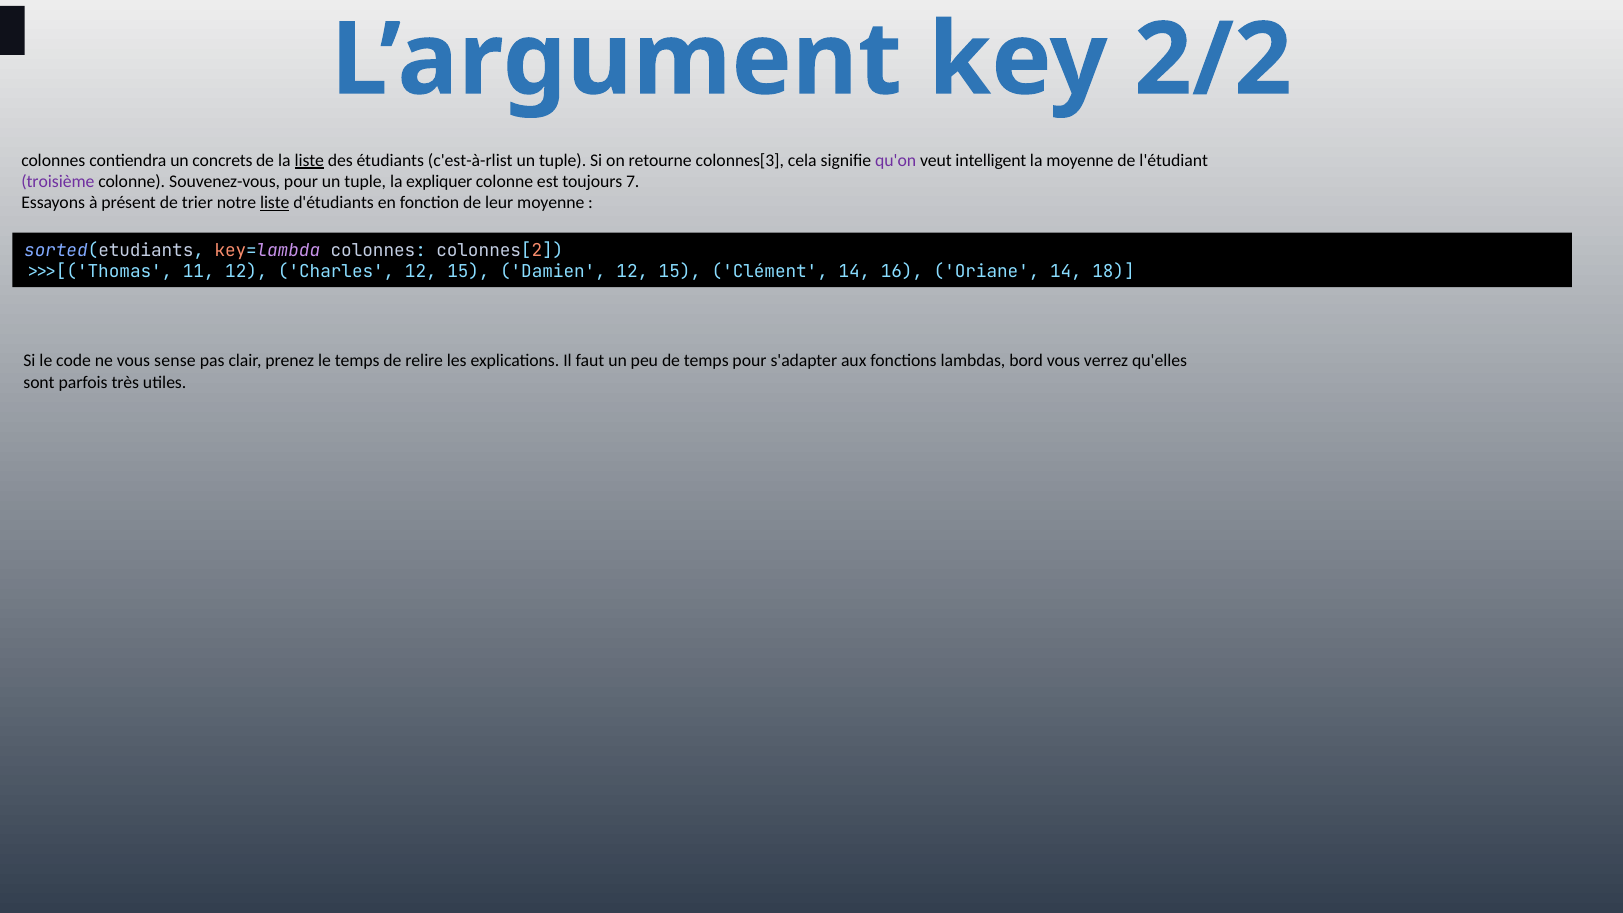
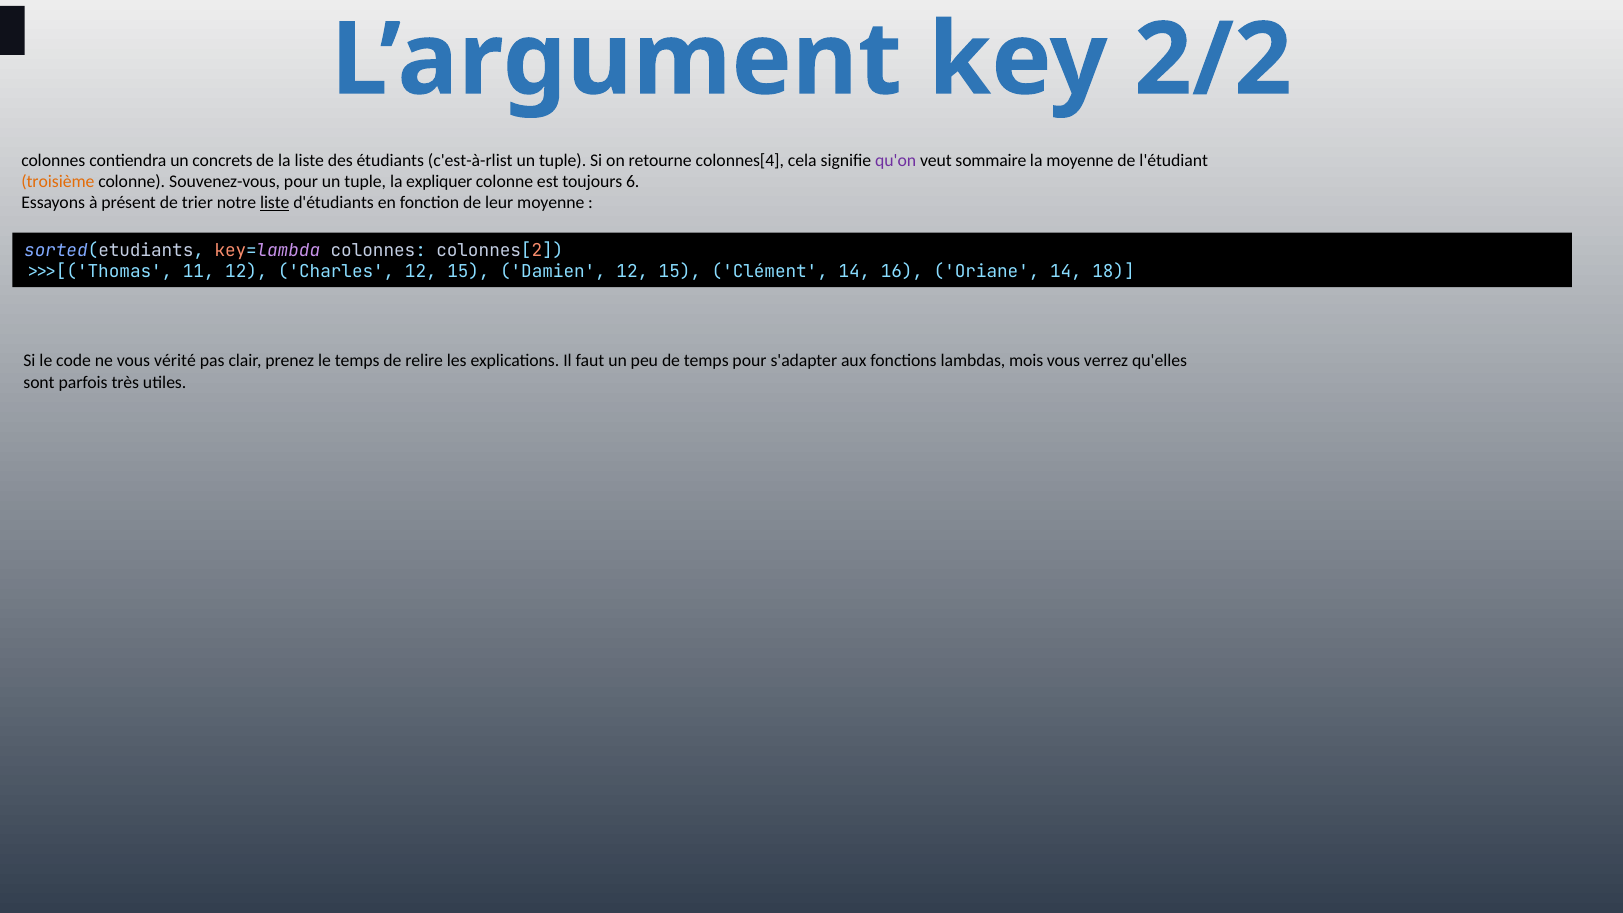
liste underline: present -> none (309, 160)
colonnes[3: colonnes[3 -> colonnes[4 (740, 160)
intelligent: intelligent -> sommaire (991, 160)
troisième colour: purple -> orange (58, 182)
7: 7 -> 6 (633, 182)
sense: sense -> vérité (175, 361)
bord: bord -> mois (1026, 361)
